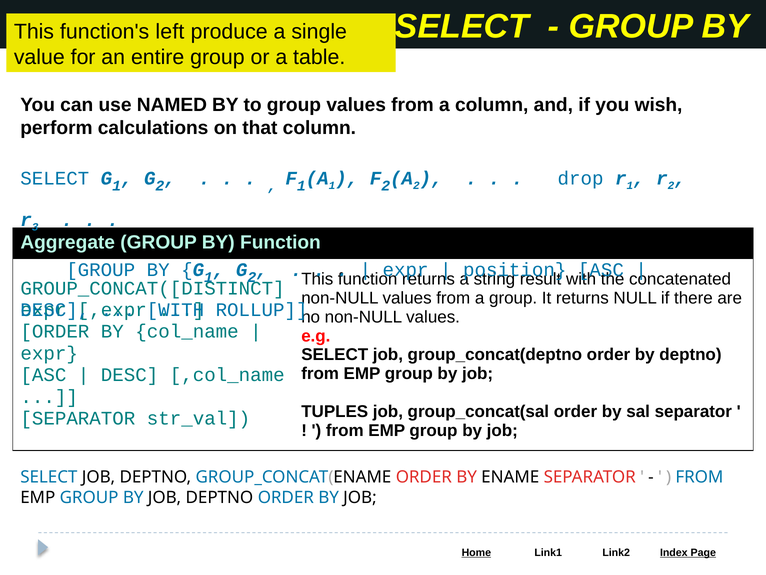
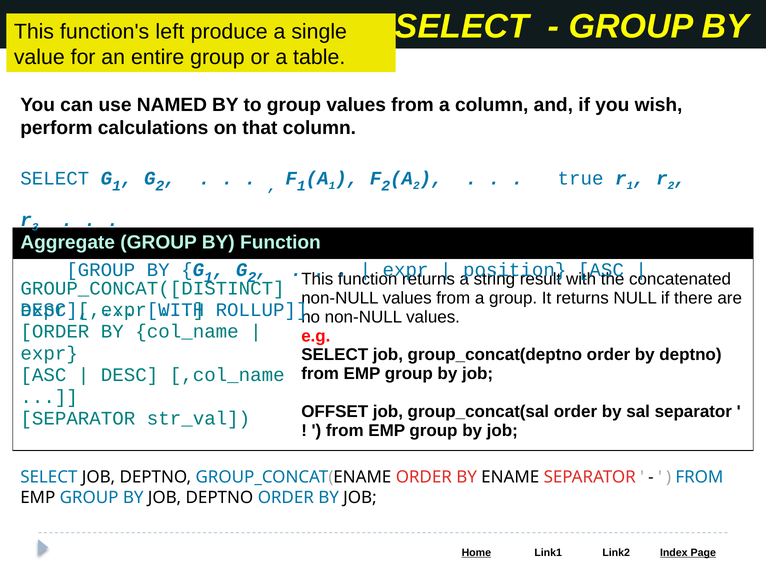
drop: drop -> true (581, 178)
TUPLES: TUPLES -> OFFSET (335, 411)
